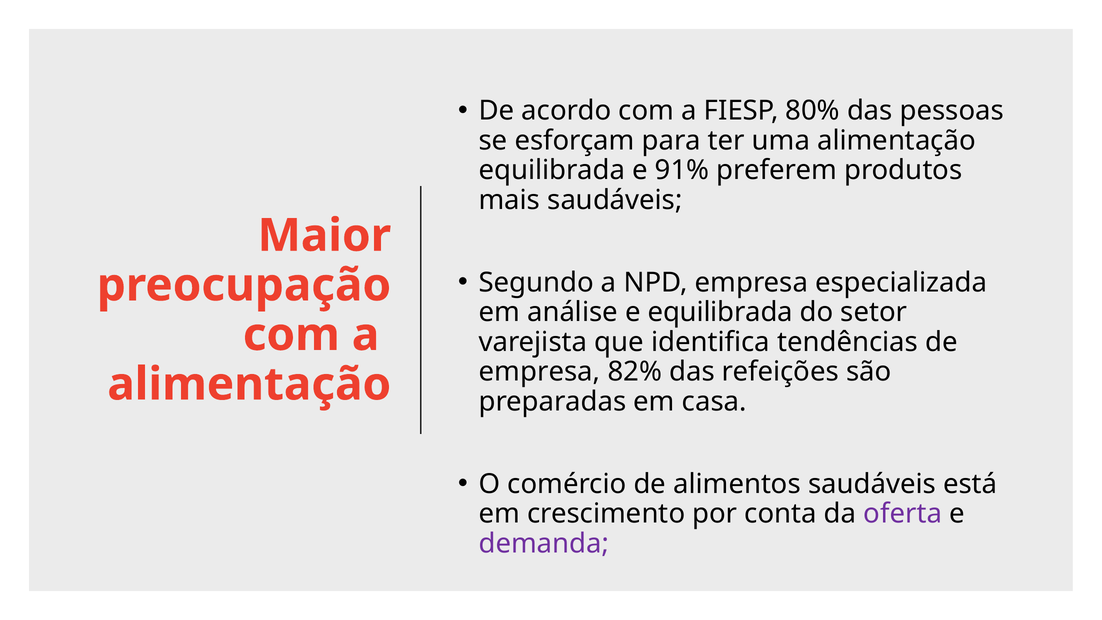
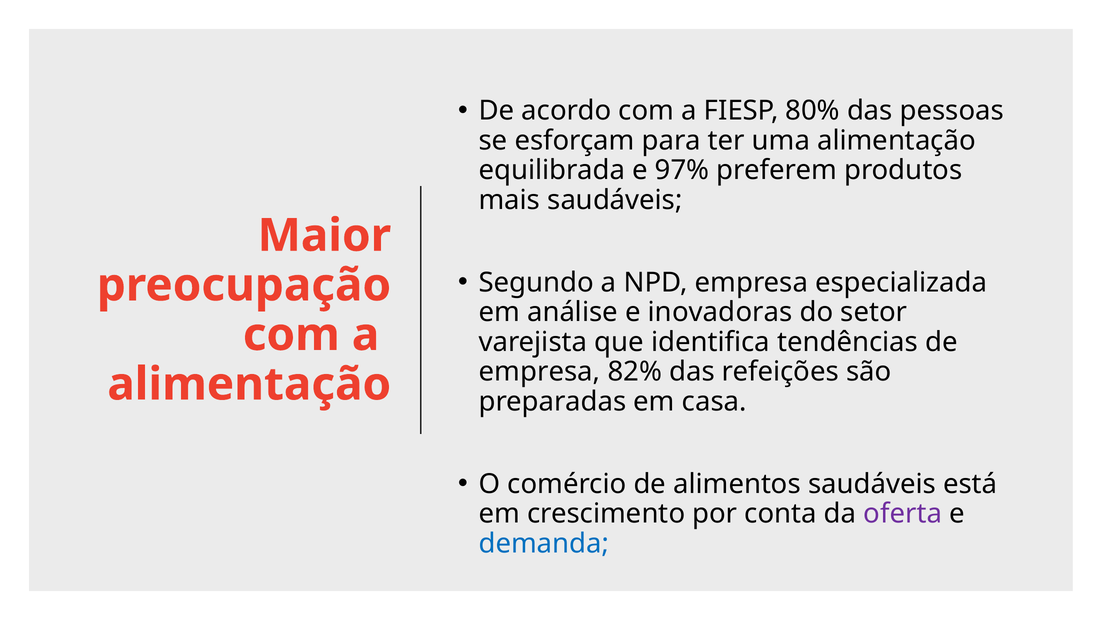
91%: 91% -> 97% (682, 170)
e equilibrada: equilibrada -> inovadoras (720, 312)
demanda colour: purple -> blue (544, 543)
